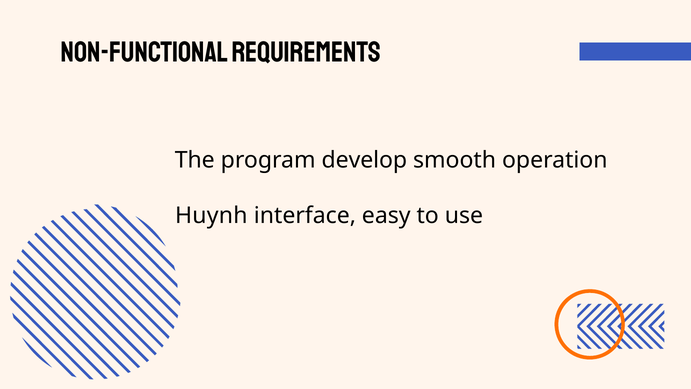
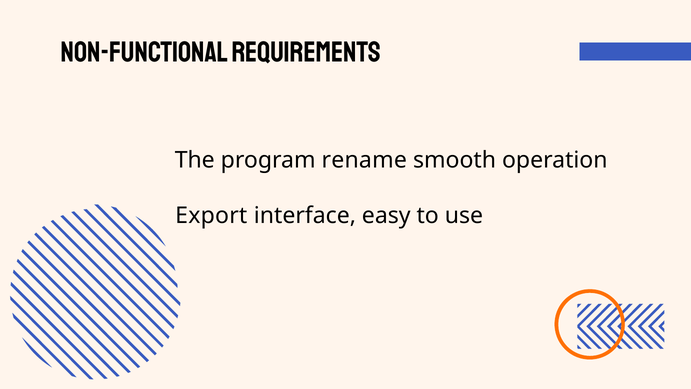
develop: develop -> rename (364, 160)
Huynh: Huynh -> Export (211, 215)
